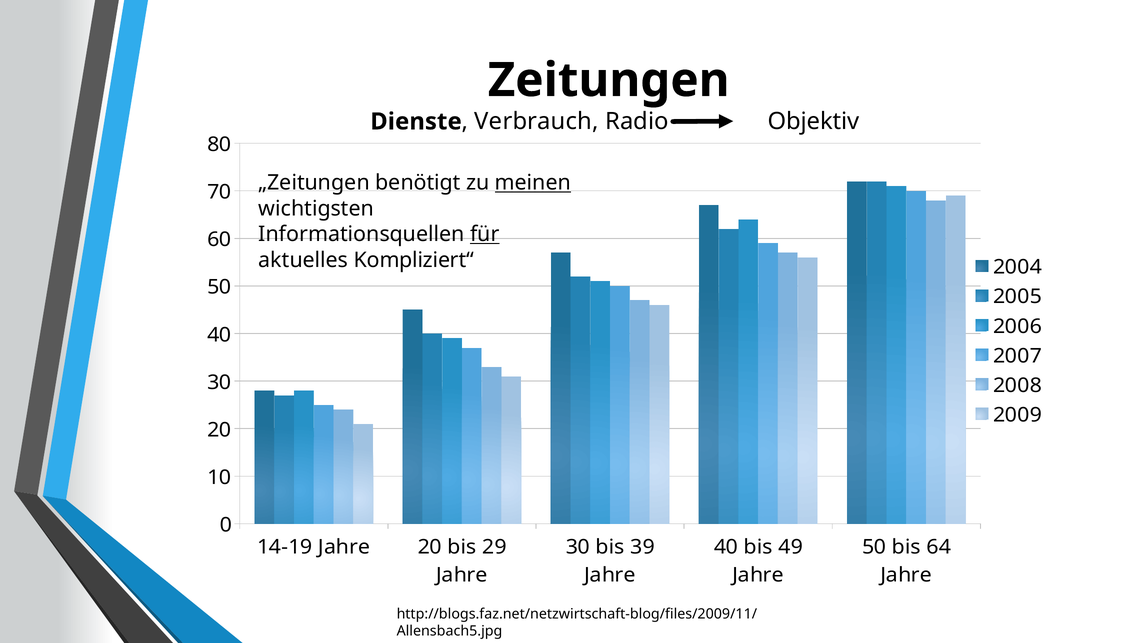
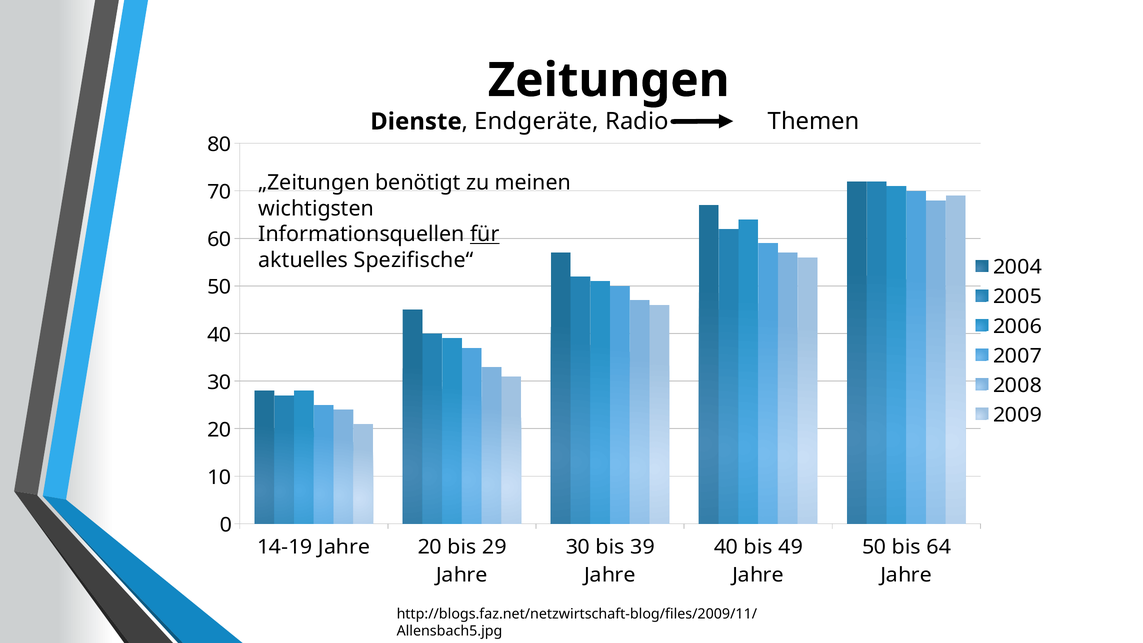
Verbrauch: Verbrauch -> Endgeräte (537, 122)
Objektiv: Objektiv -> Themen (814, 122)
meinen underline: present -> none (533, 183)
Kompliziert“: Kompliziert“ -> Spezifische“ (414, 260)
